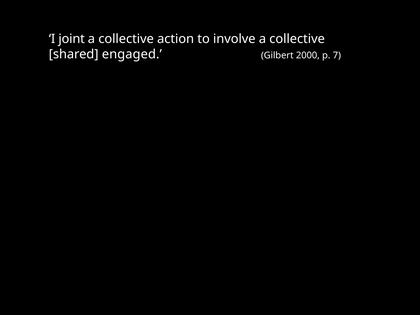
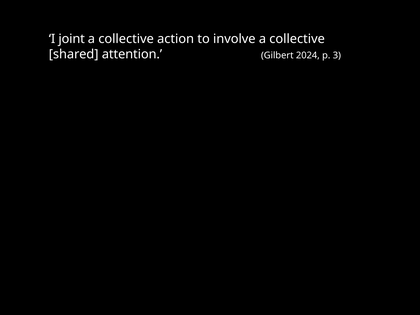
engaged: engaged -> attention (132, 54)
2000: 2000 -> 2024 (308, 55)
7: 7 -> 3 (337, 55)
